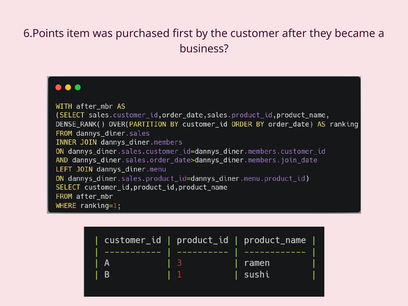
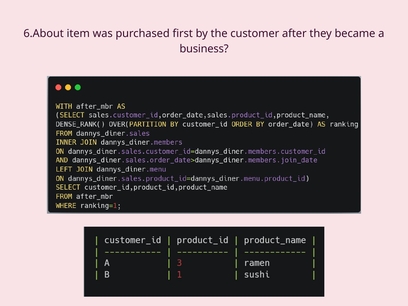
6.Points: 6.Points -> 6.About (44, 34)
